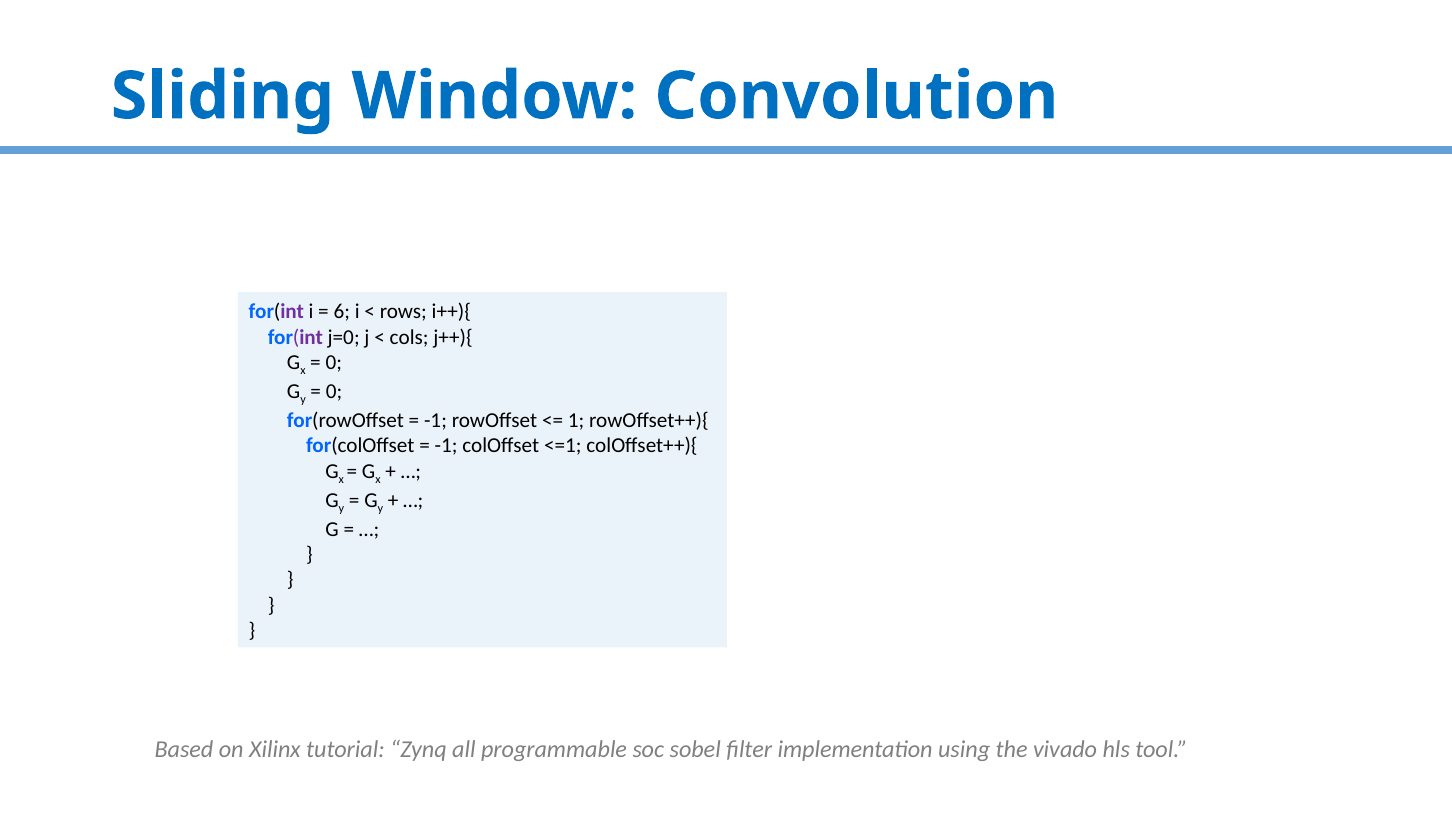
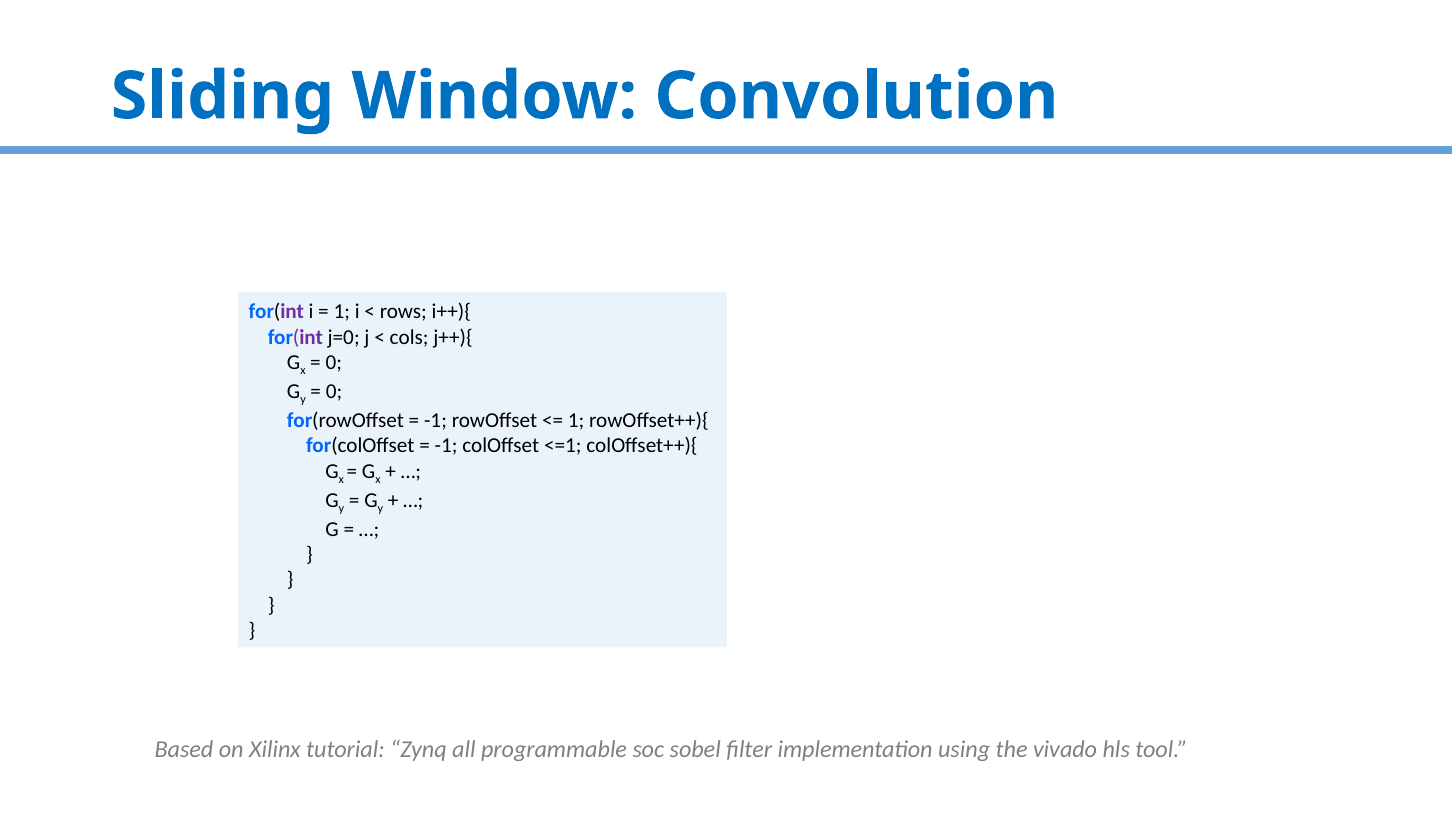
6: 6 -> 1 (342, 312)
